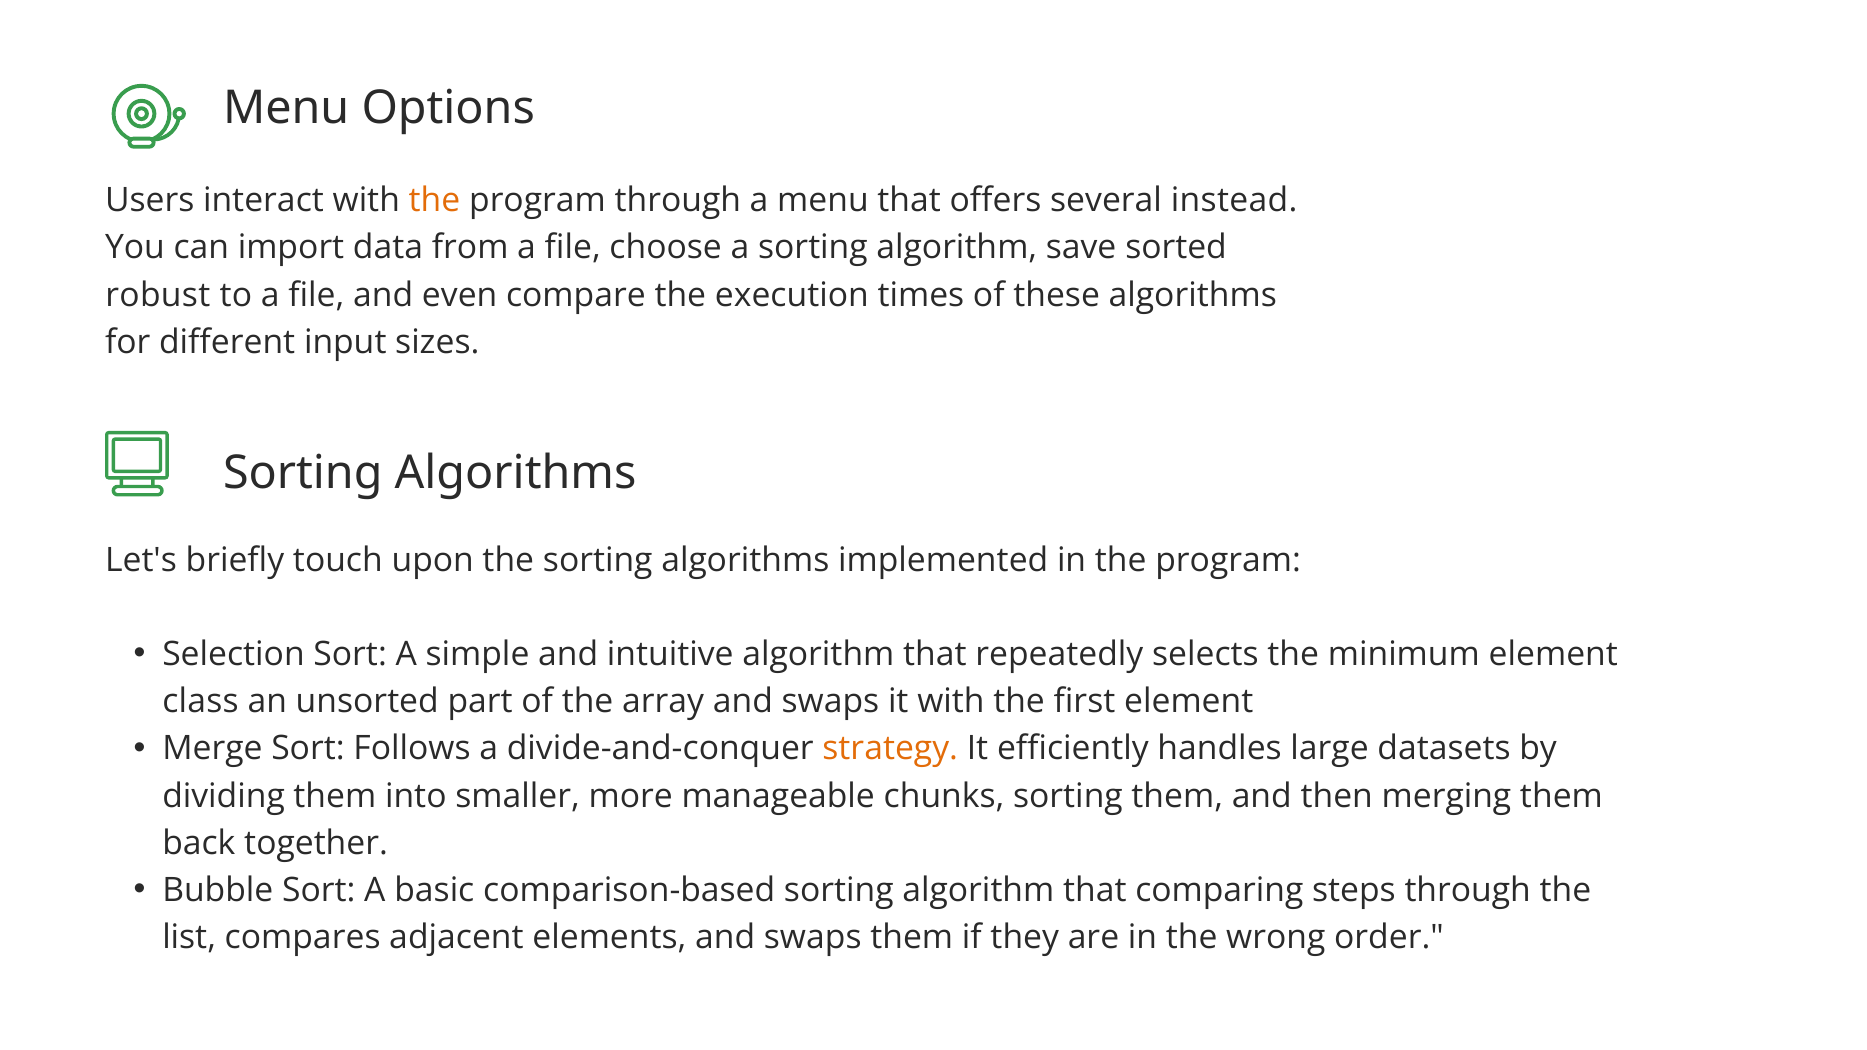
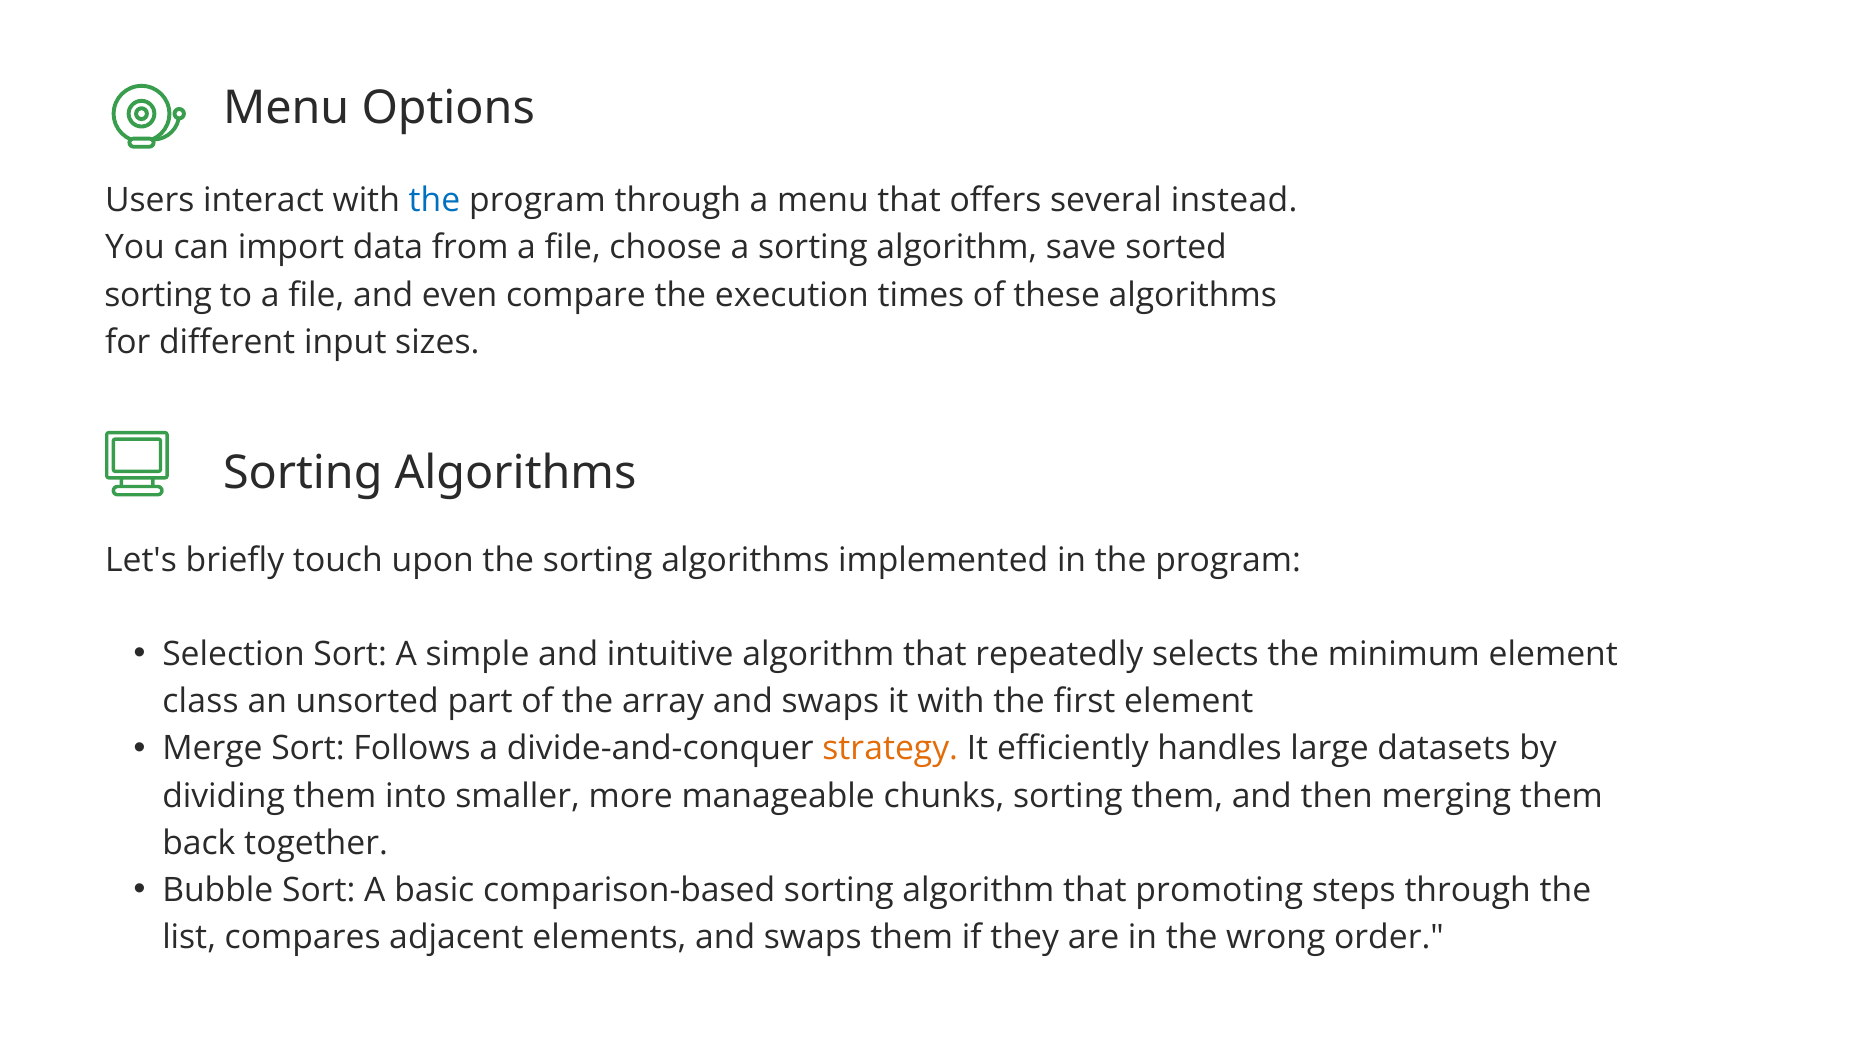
the colour: orange -> blue (435, 201)
robust: robust -> sorting (158, 295)
comparing: comparing -> promoting (1219, 891)
